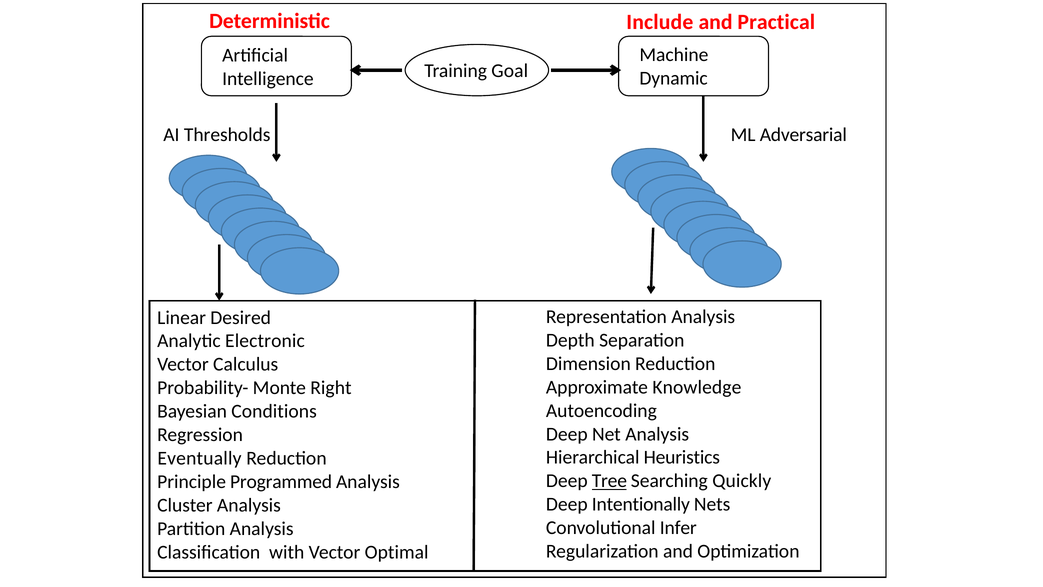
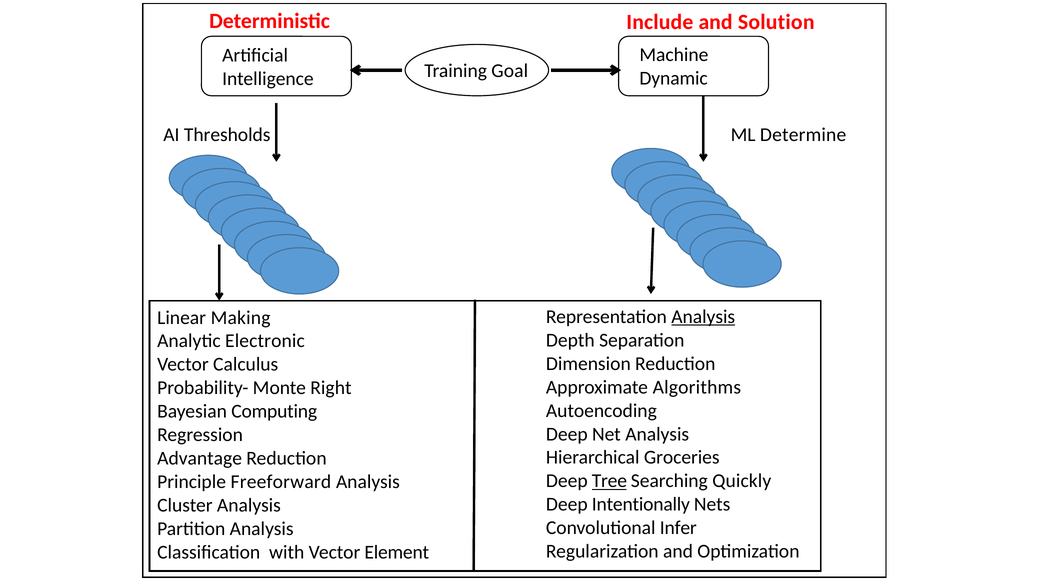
Practical: Practical -> Solution (776, 22)
Adversarial: Adversarial -> Determine (803, 135)
Analysis underline: none -> present (703, 316)
Desired: Desired -> Making (241, 317)
Knowledge: Knowledge -> Algorithms (697, 387)
Conditions: Conditions -> Computing (274, 411)
Heuristics: Heuristics -> Groceries (682, 457)
Eventually: Eventually -> Advantage (200, 458)
Programmed: Programmed -> Freeforward (281, 482)
Optimal: Optimal -> Element (397, 552)
